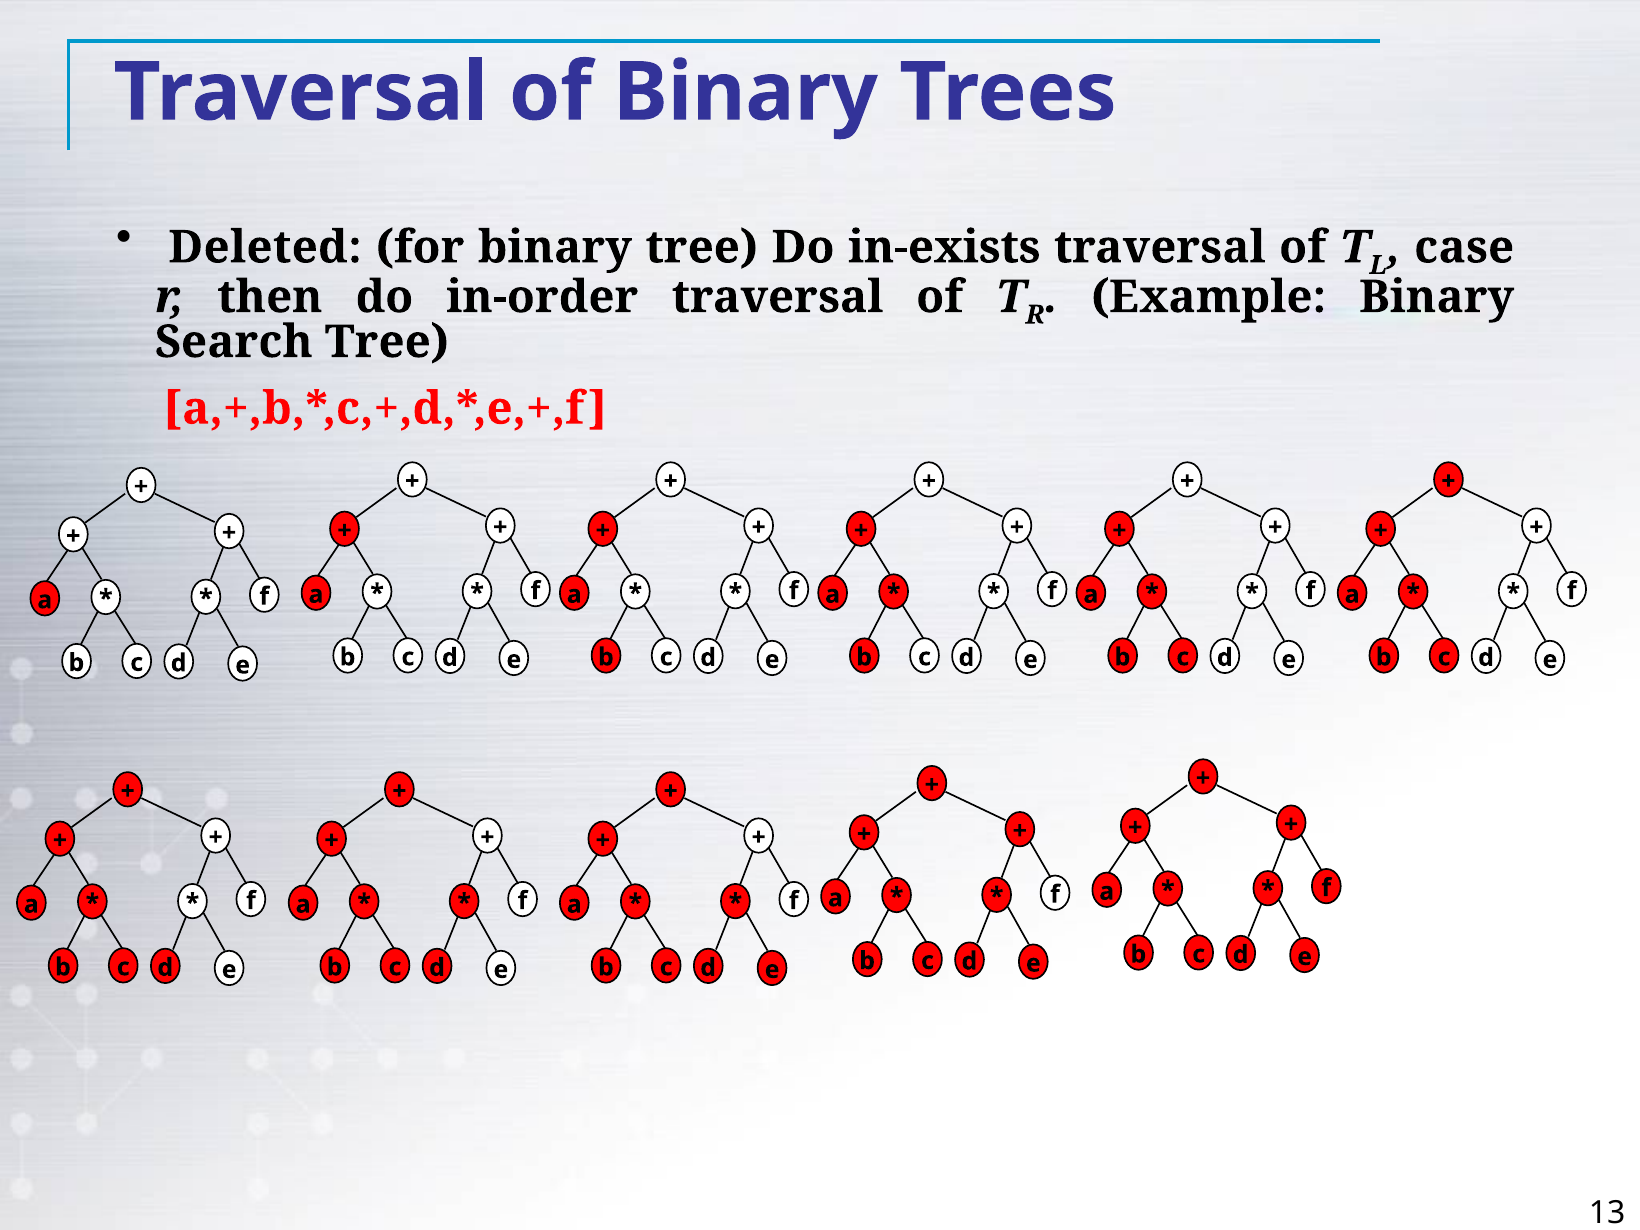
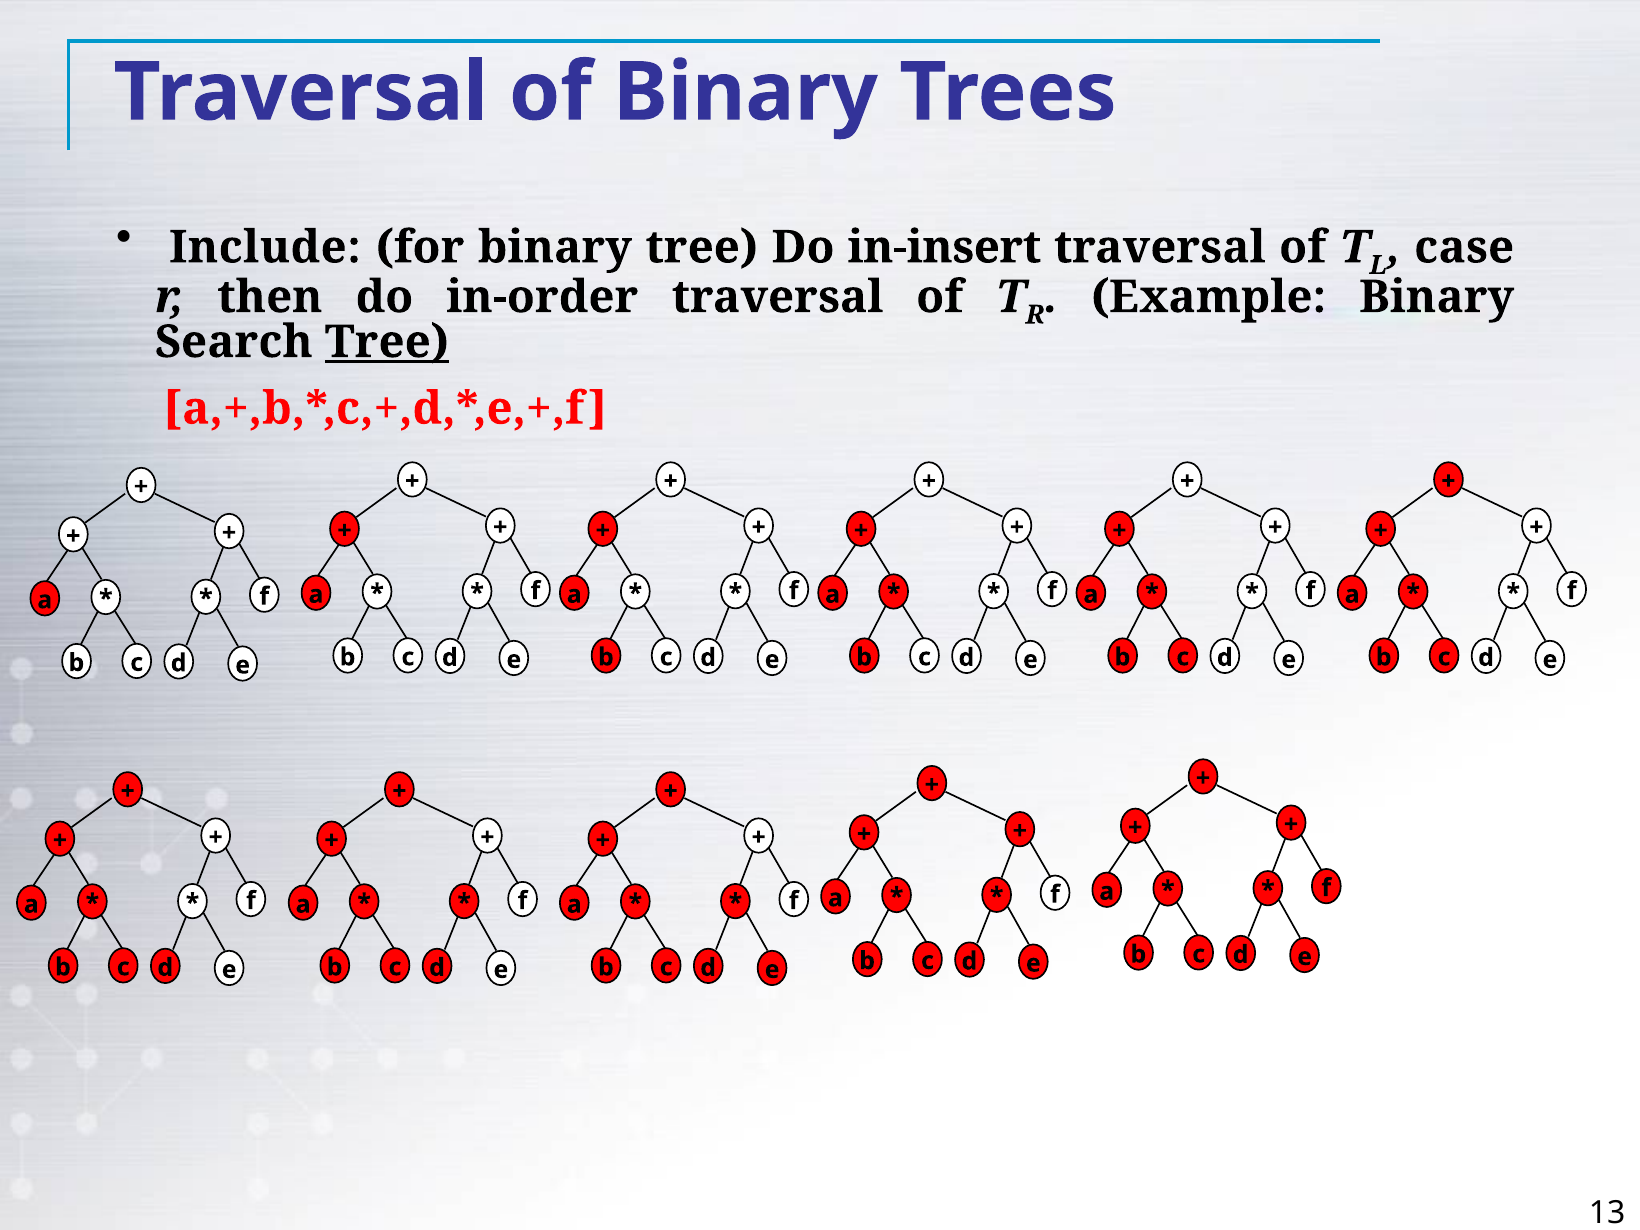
Deleted: Deleted -> Include (265, 247)
in-exists: in-exists -> in-insert (944, 247)
Tree underline: none -> present (387, 342)
